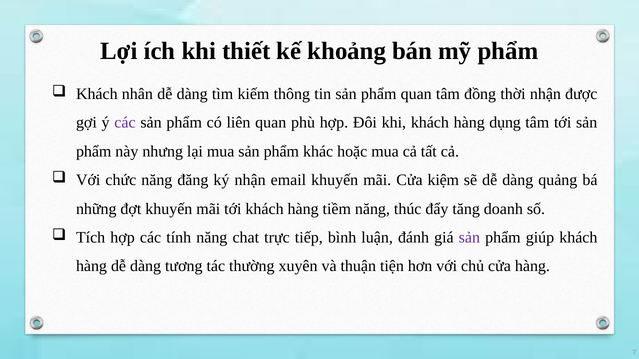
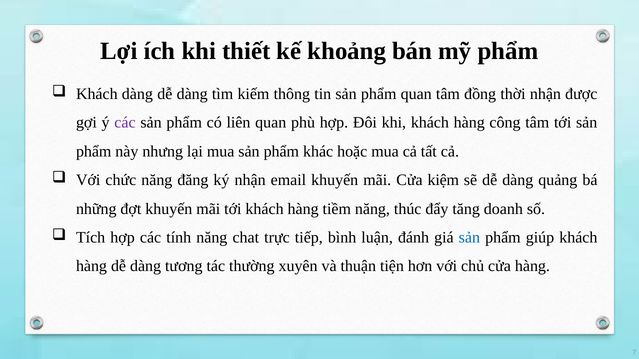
Khách nhân: nhân -> dàng (137, 94)
dụng: dụng -> công (505, 123)
sản colour: purple -> blue (469, 238)
